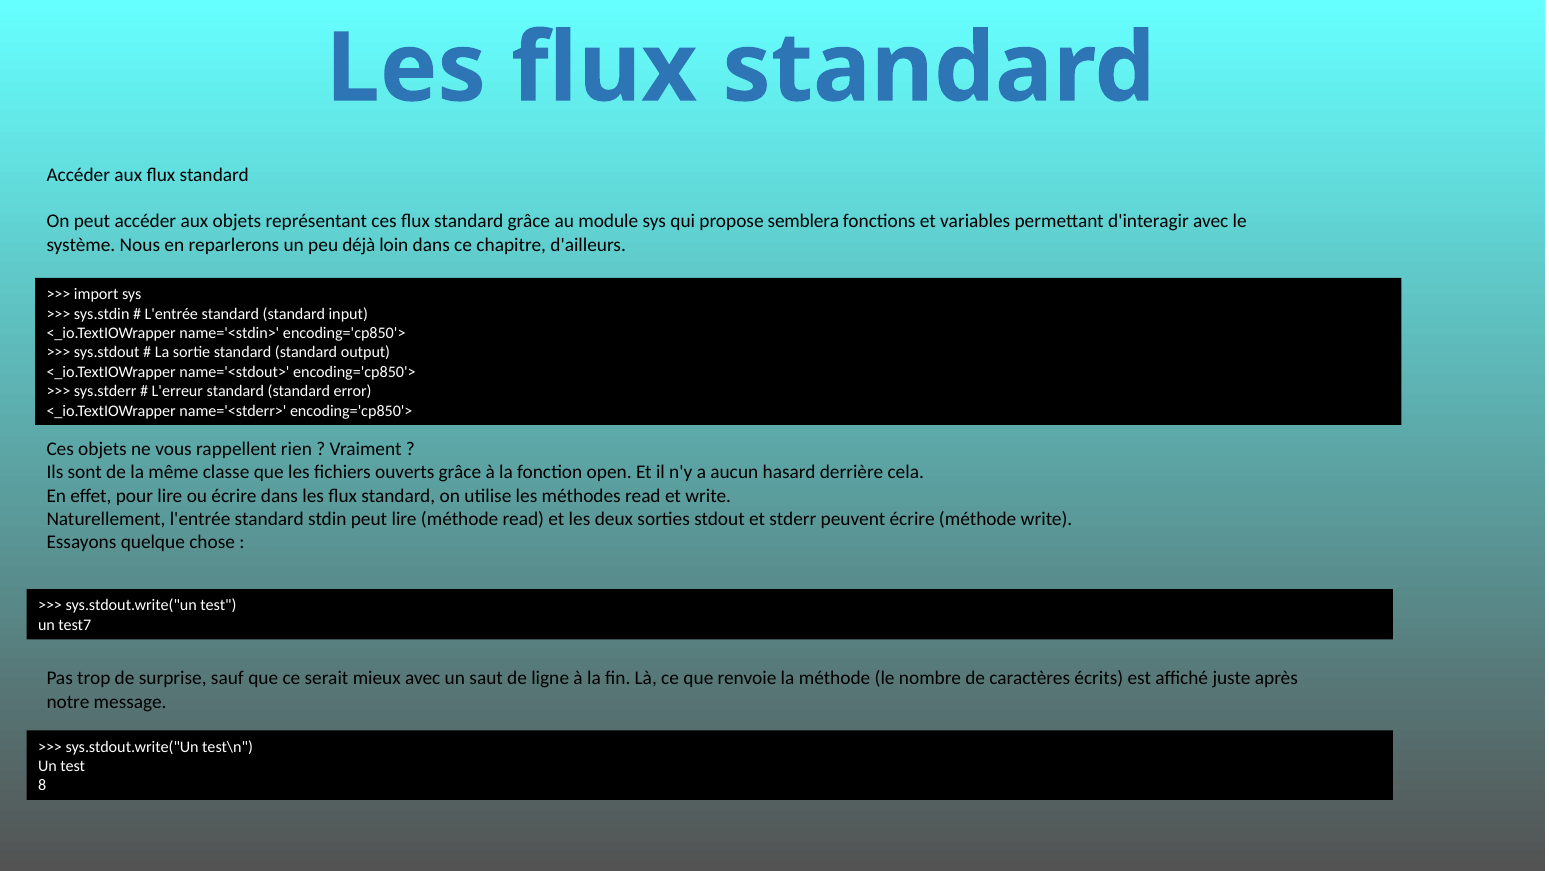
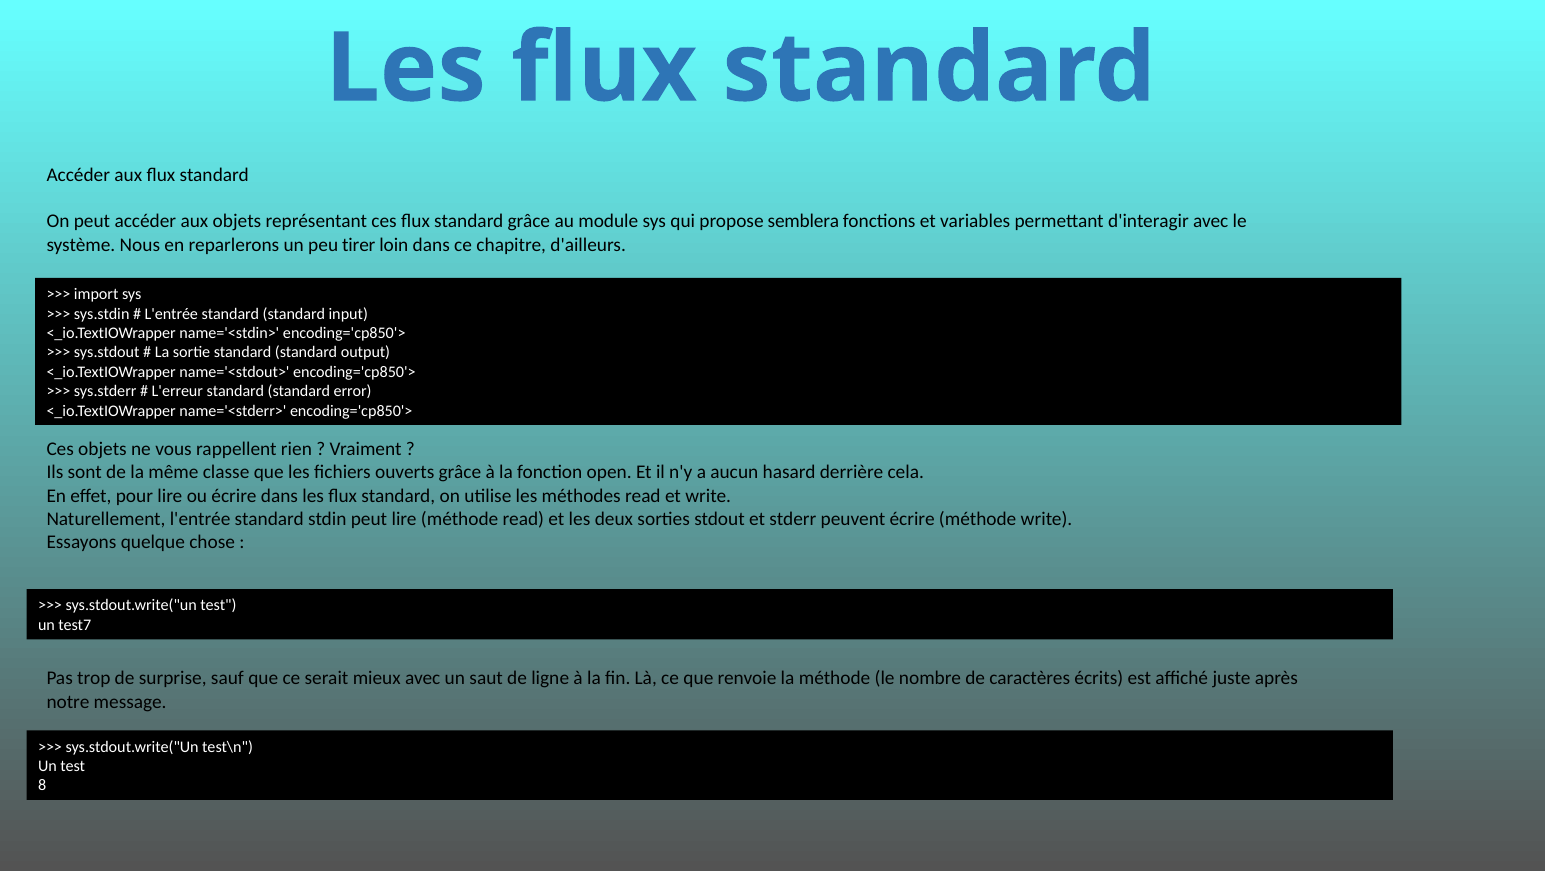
déjà: déjà -> tirer (359, 245)
